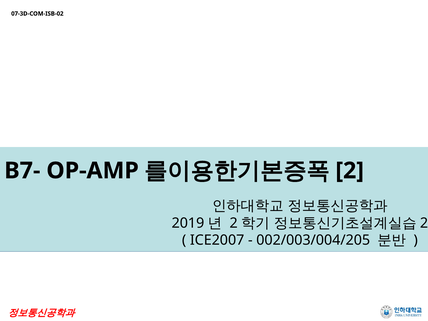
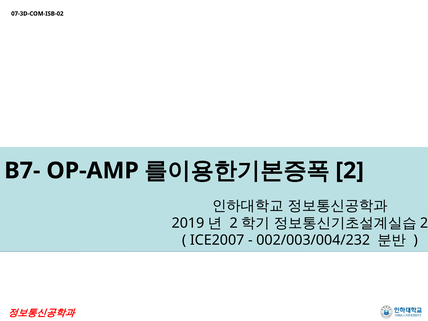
002/003/004/205: 002/003/004/205 -> 002/003/004/232 (313, 240)
